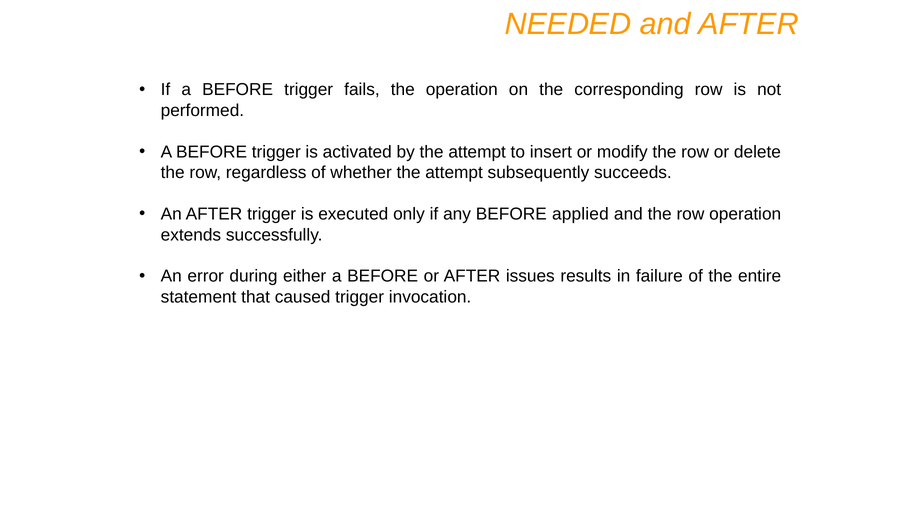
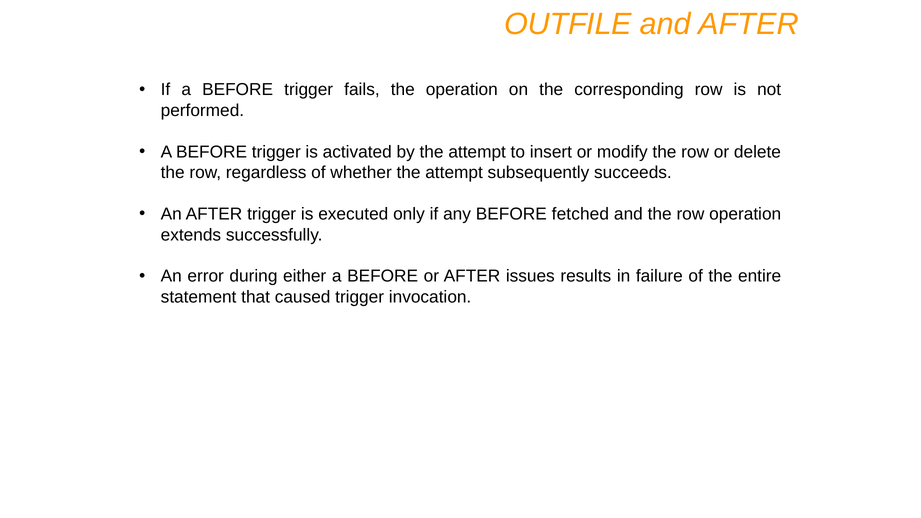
NEEDED: NEEDED -> OUTFILE (568, 24)
applied: applied -> fetched (580, 214)
